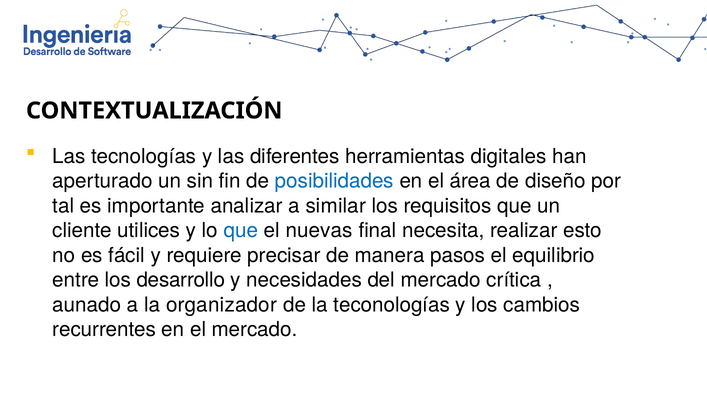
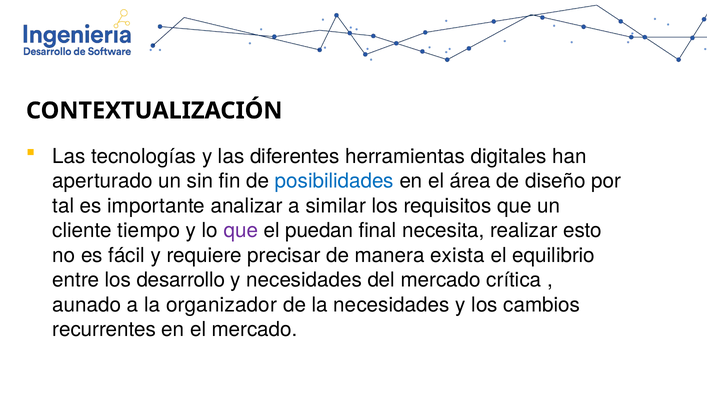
utilices: utilices -> tiempo (149, 230)
que colour: blue -> purple (241, 230)
nuevas: nuevas -> puedan (319, 230)
pasos: pasos -> exista (458, 255)
la teconologías: teconologías -> necesidades (392, 305)
